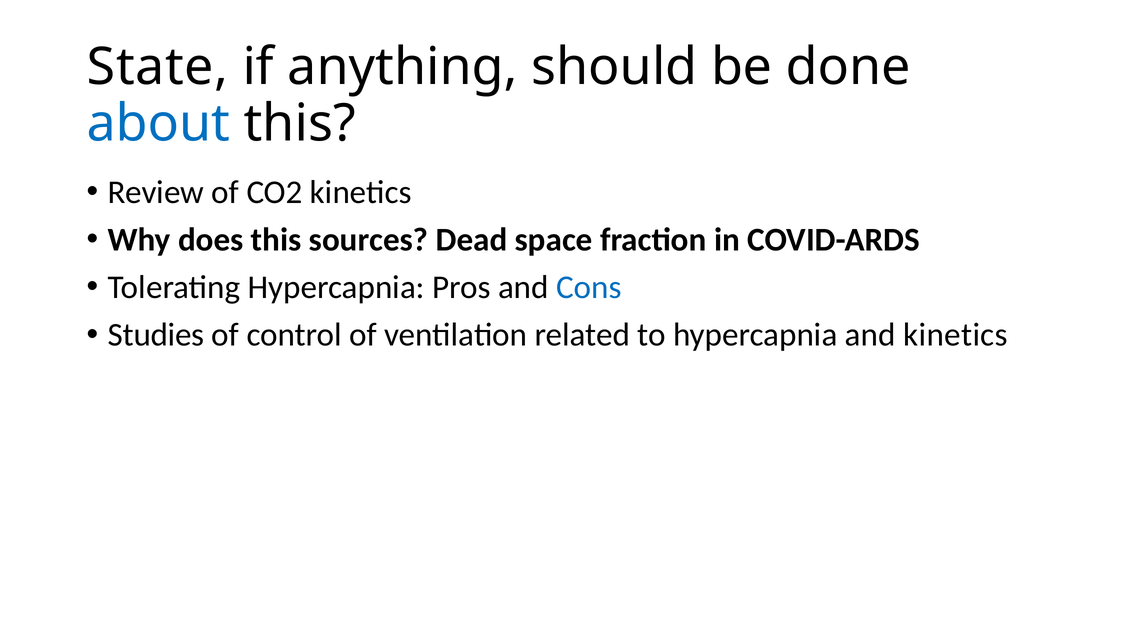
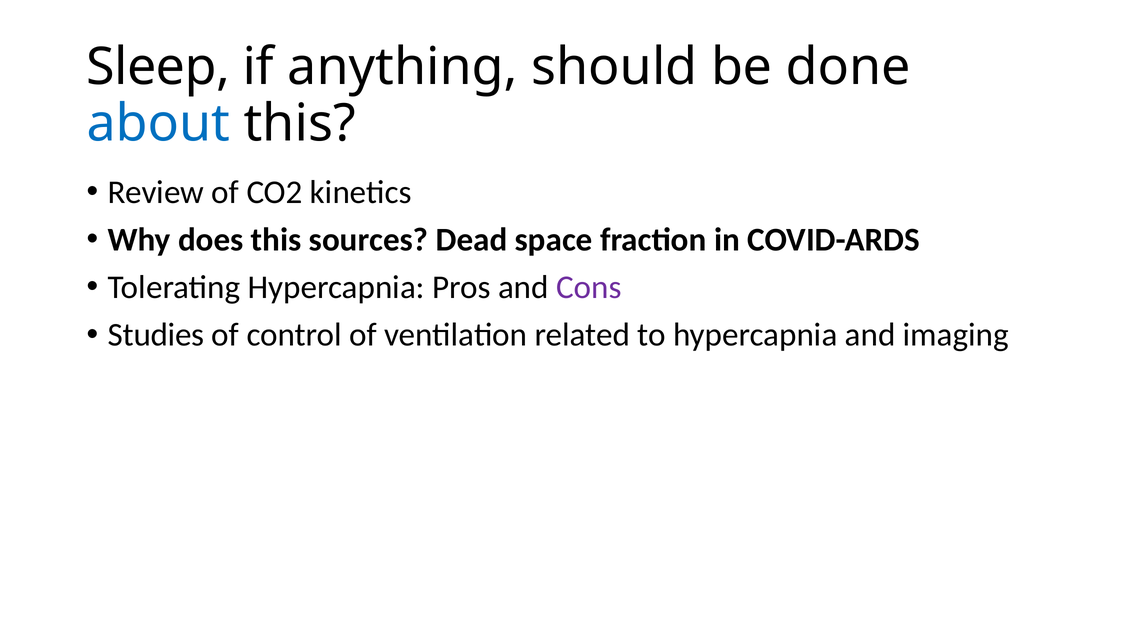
State: State -> Sleep (158, 67)
Cons colour: blue -> purple (589, 287)
and kinetics: kinetics -> imaging (956, 335)
